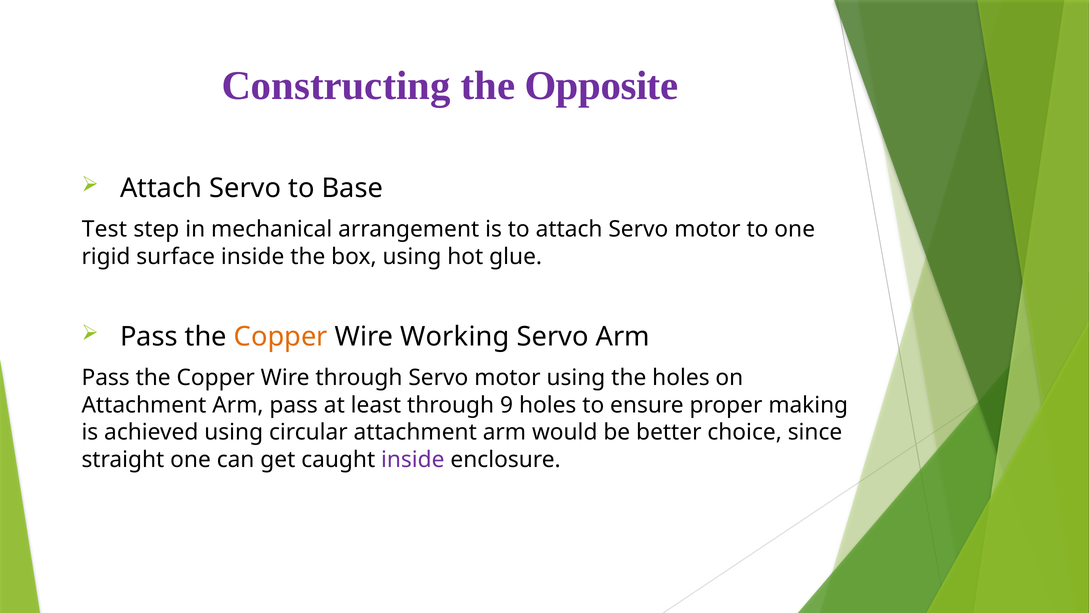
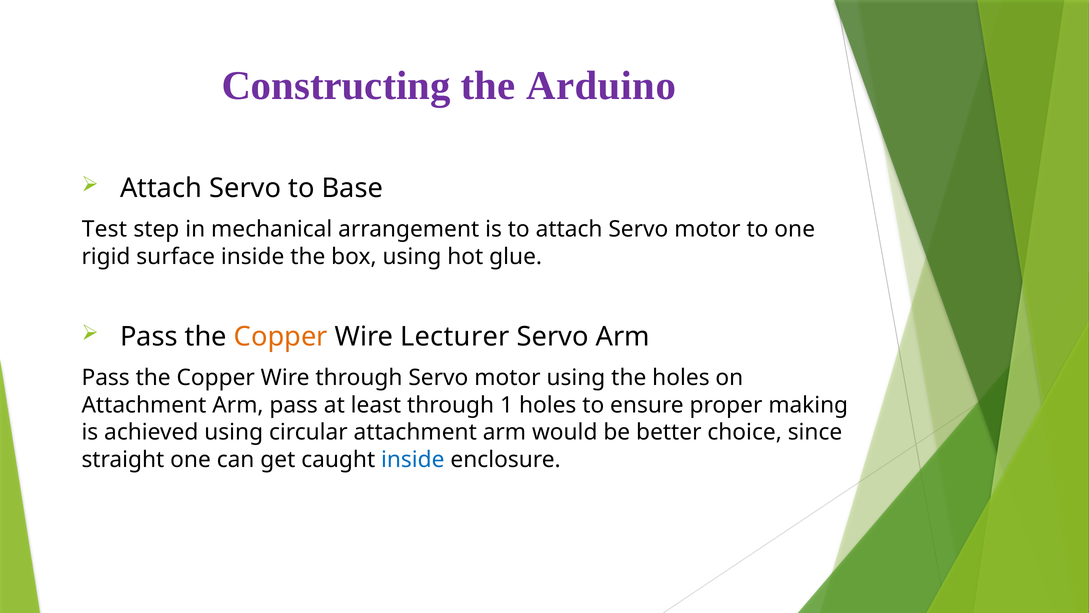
Opposite: Opposite -> Arduino (601, 86)
Working: Working -> Lecturer (455, 337)
9: 9 -> 1 (507, 405)
inside colour: purple -> blue (413, 459)
